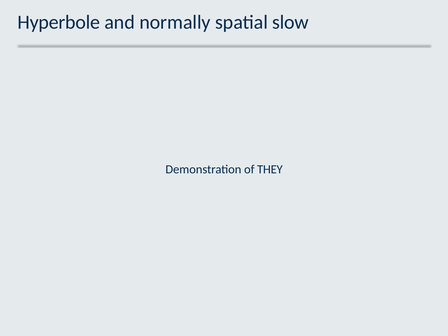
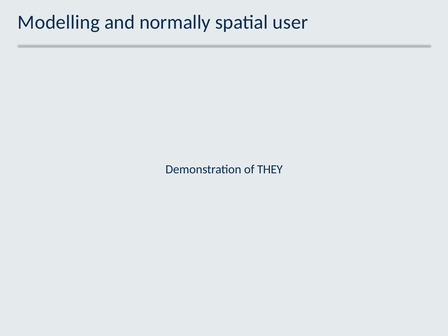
Hyperbole: Hyperbole -> Modelling (59, 22)
slow: slow -> user (290, 22)
